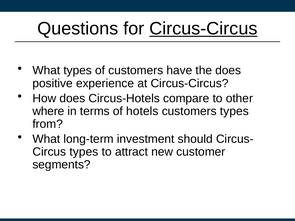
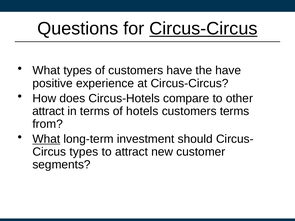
the does: does -> have (228, 71)
where: where -> attract (48, 111)
customers types: types -> terms (235, 111)
What underline: none -> present (46, 139)
